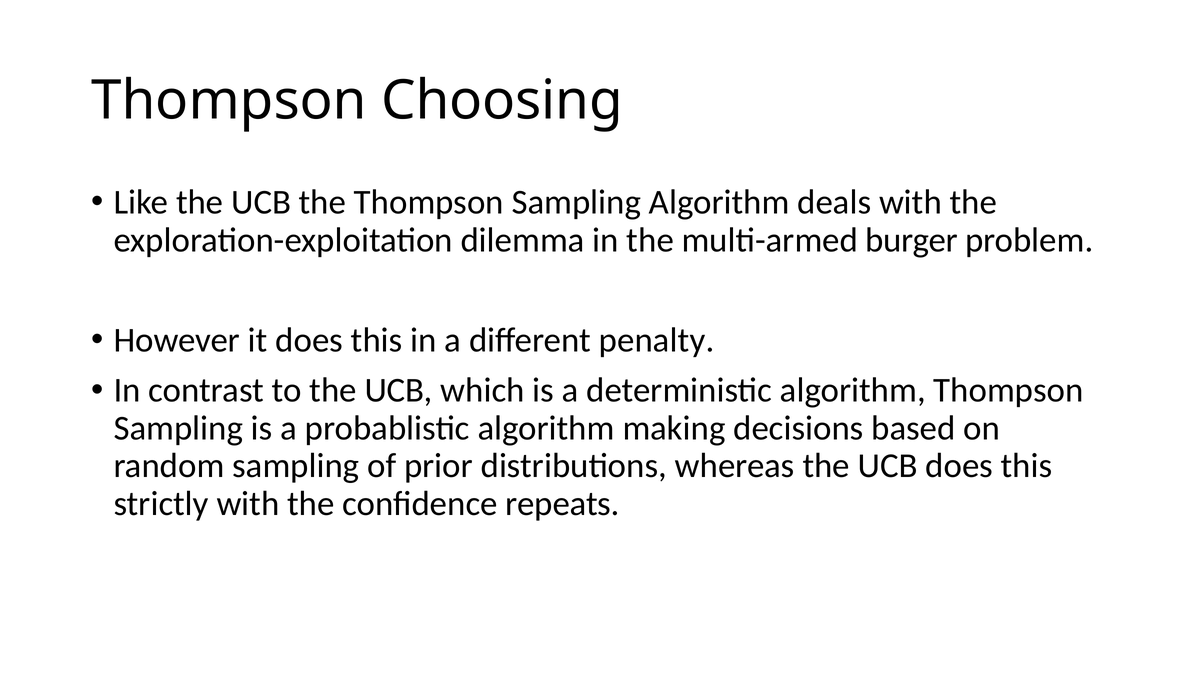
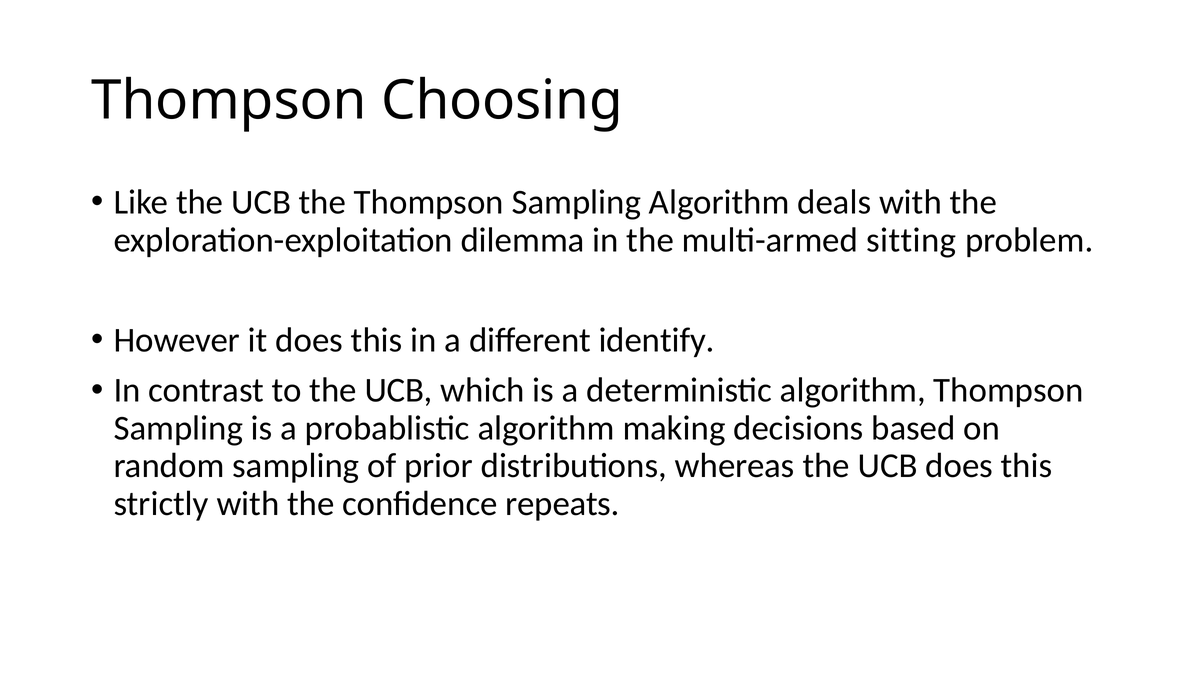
burger: burger -> sitting (911, 240)
penalty: penalty -> identify (657, 340)
